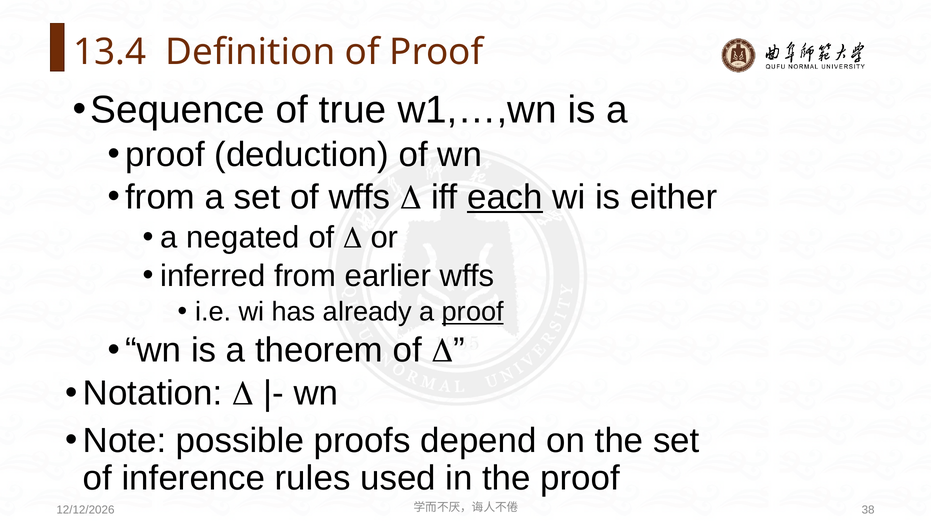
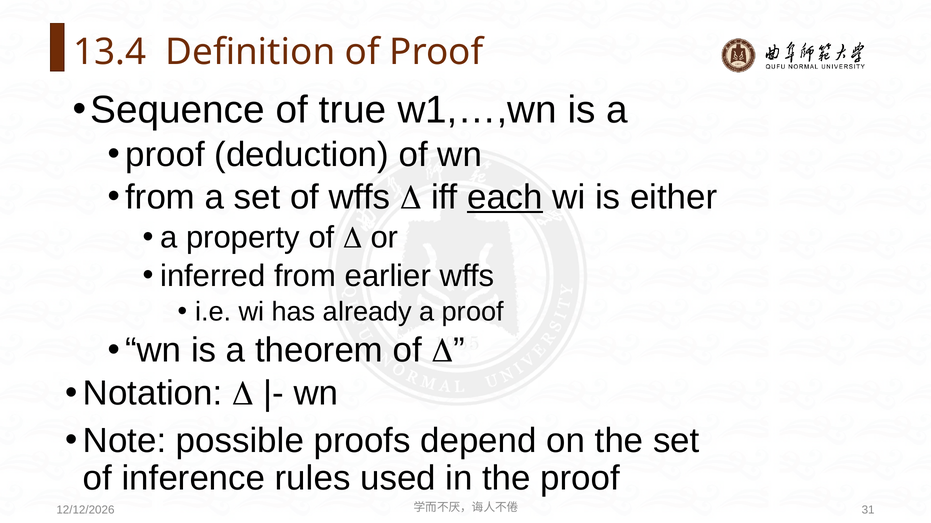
negated: negated -> property (243, 238)
proof underline: present -> none (473, 312)
38: 38 -> 31 (868, 511)
